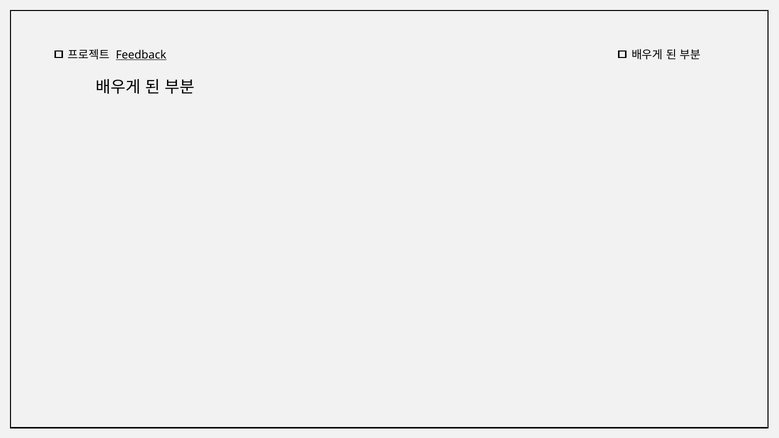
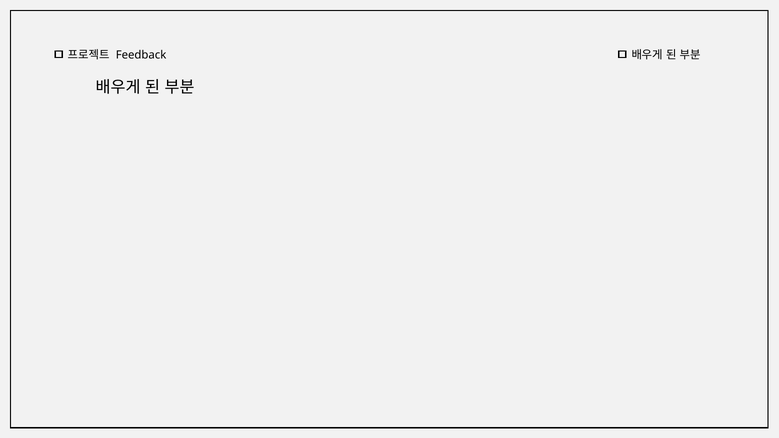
Feedback underline: present -> none (141, 55)
